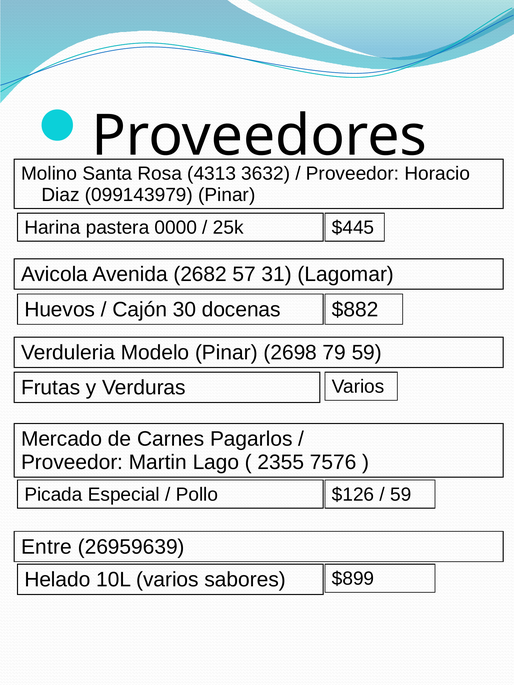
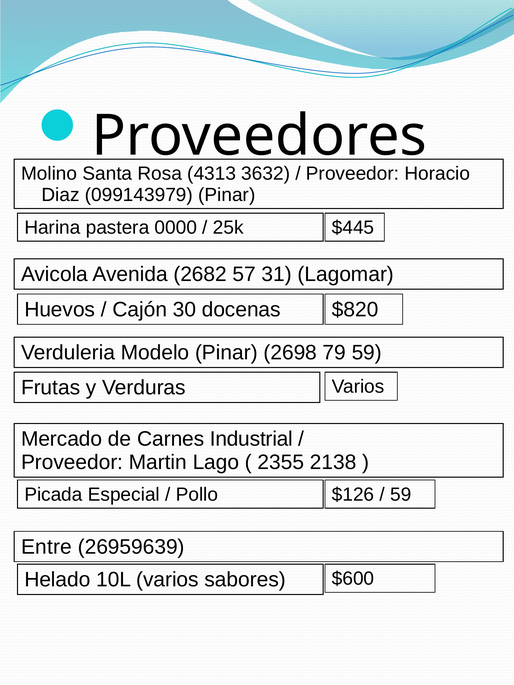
$882: $882 -> $820 (355, 310)
Pagarlos: Pagarlos -> Industrial (251, 439)
7576: 7576 -> 2138 (333, 463)
$899: $899 -> $600 (353, 579)
